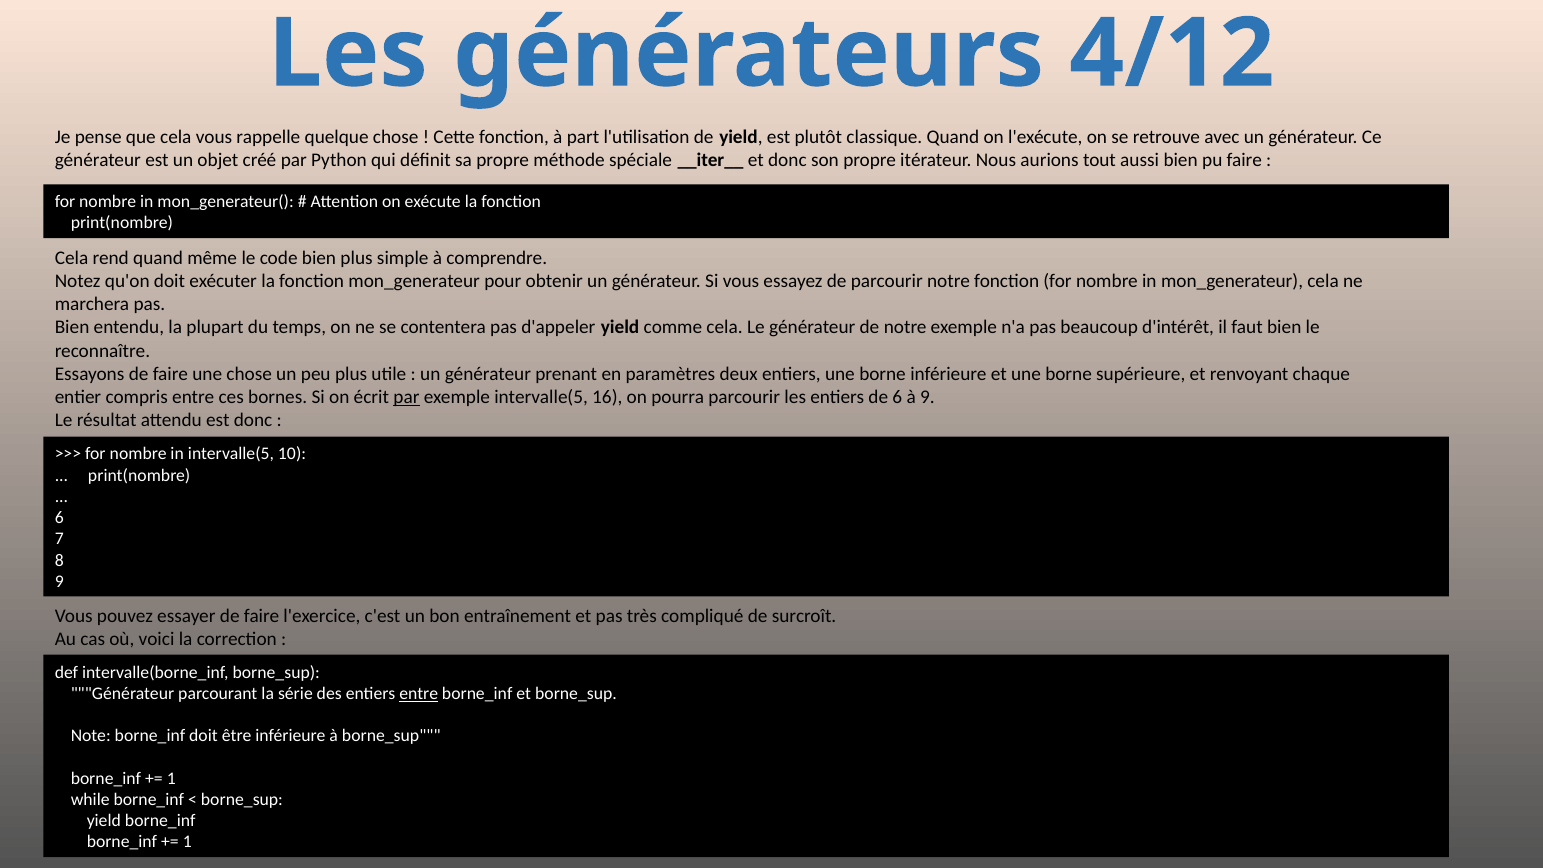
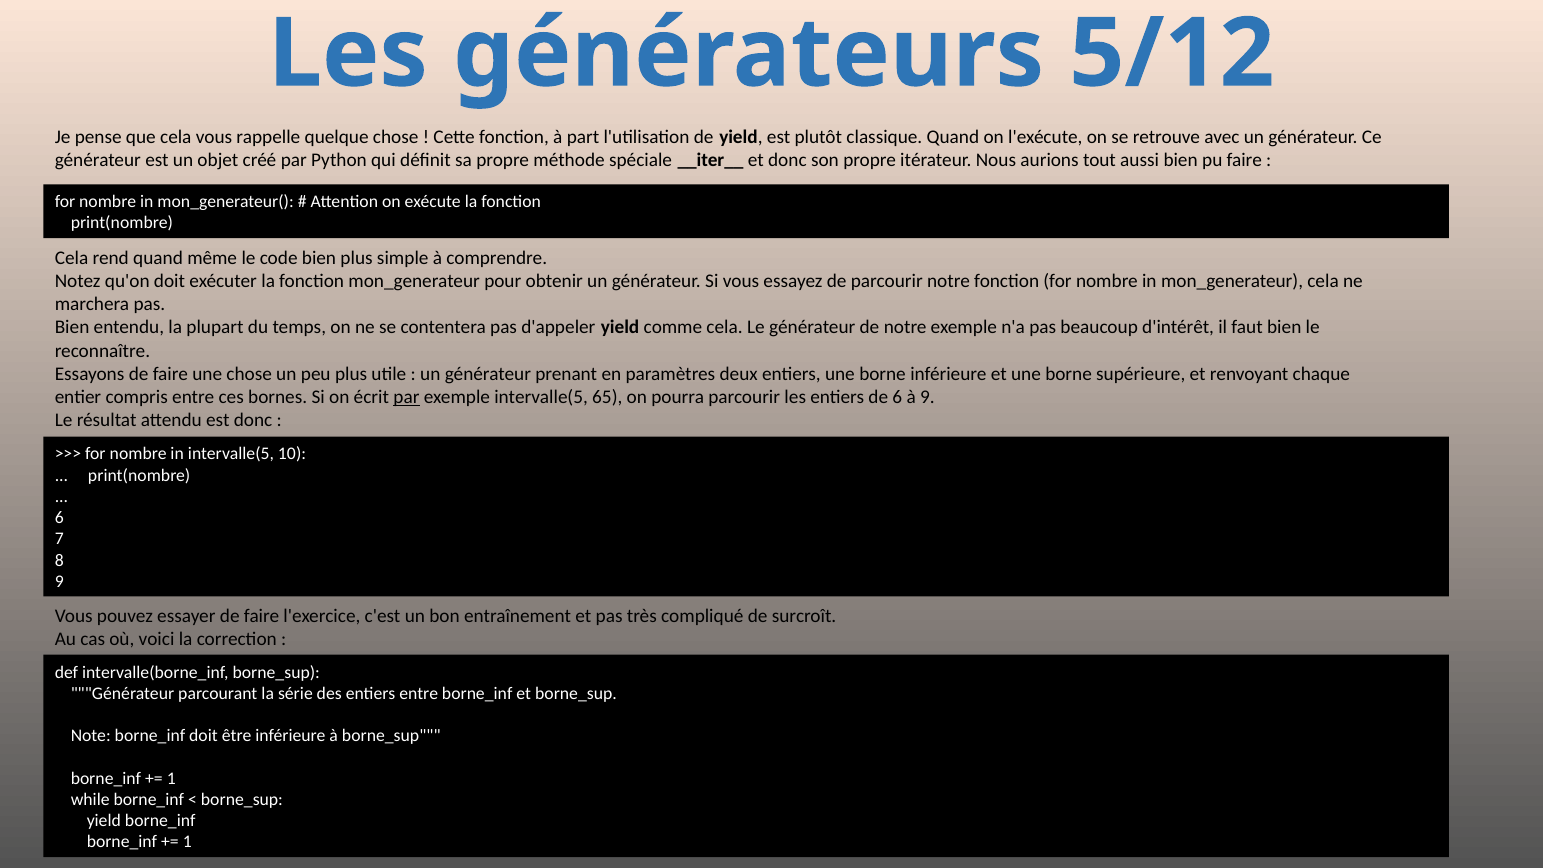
4/12: 4/12 -> 5/12 (1172, 54)
16: 16 -> 65 (607, 397)
entre underline: present -> none (419, 693)
